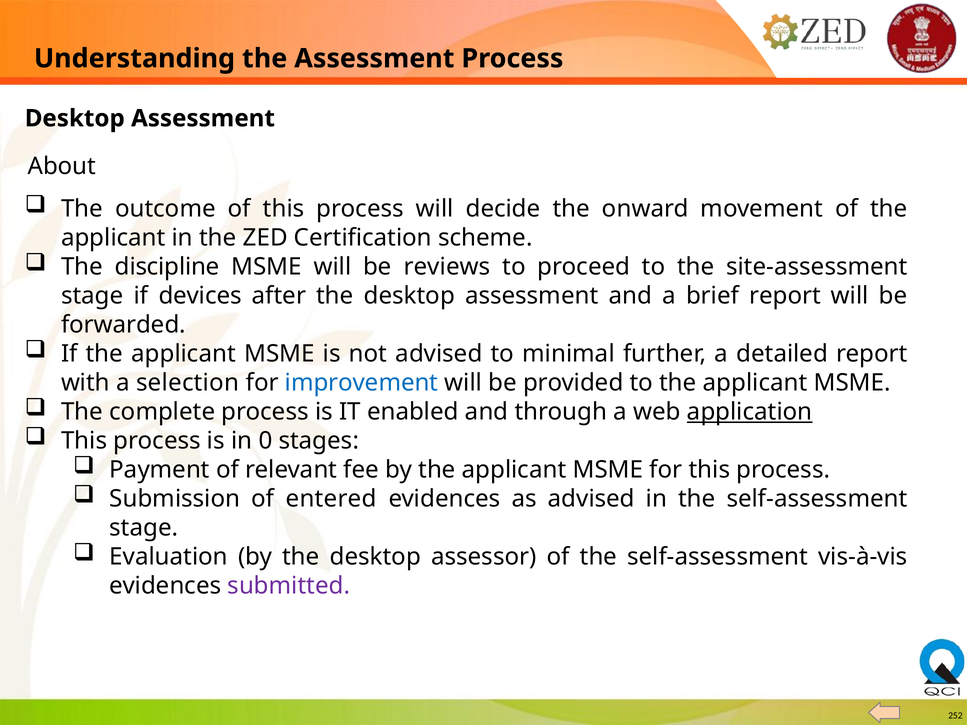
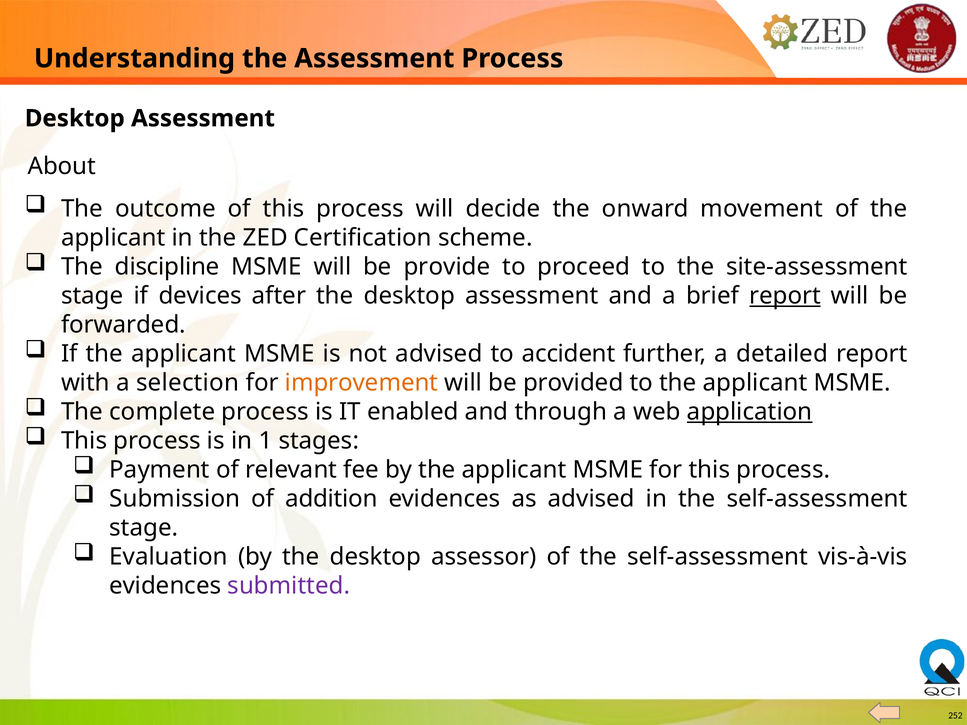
reviews: reviews -> provide (447, 267)
report underline: none -> present (785, 296)
minimal: minimal -> accident (569, 354)
improvement colour: blue -> orange (362, 383)
0: 0 -> 1 (265, 441)
entered: entered -> addition (331, 499)
